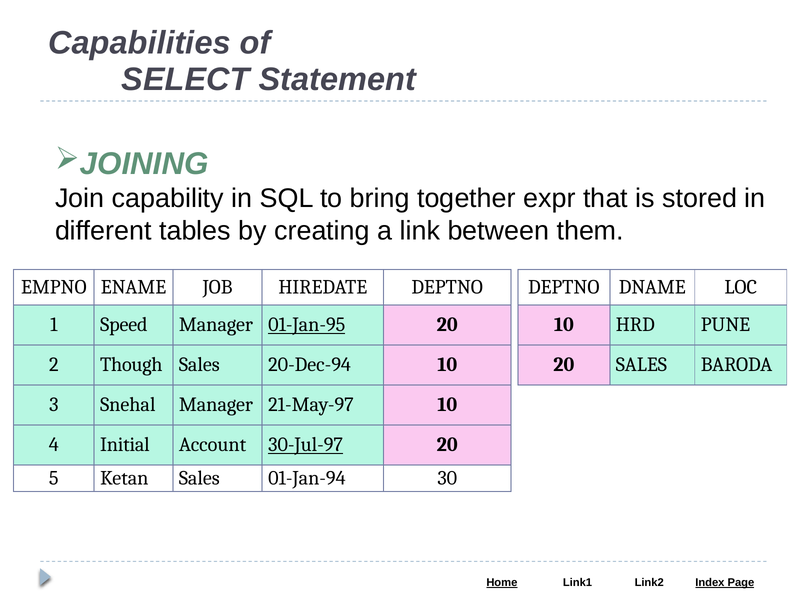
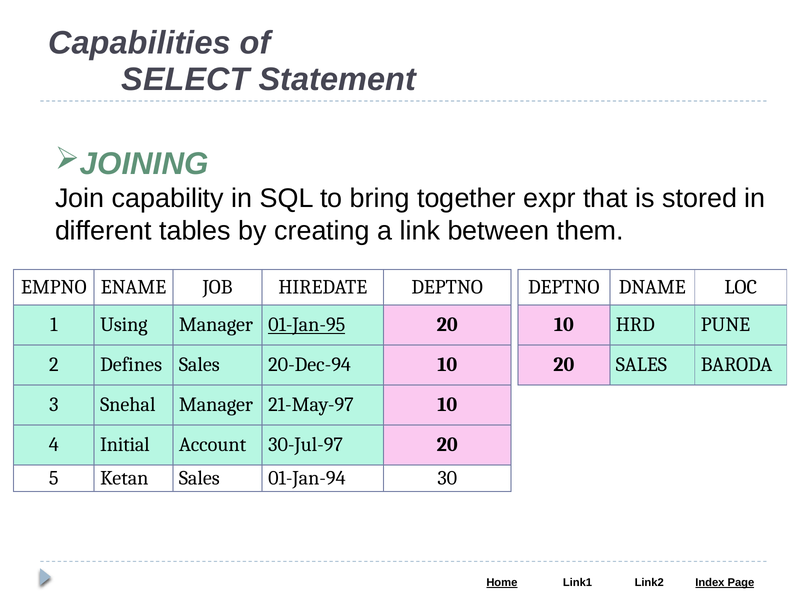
Speed: Speed -> Using (124, 324)
Though: Though -> Defines (131, 364)
30-Jul-97 underline: present -> none (306, 444)
